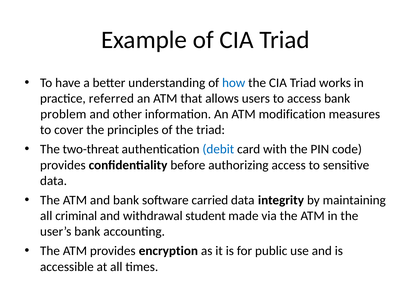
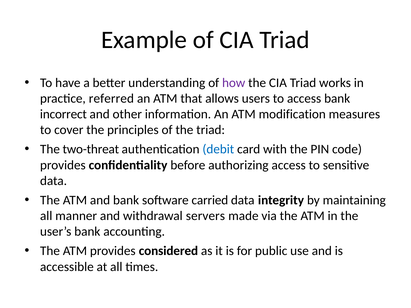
how colour: blue -> purple (234, 83)
problem: problem -> incorrect (63, 114)
criminal: criminal -> manner (76, 216)
student: student -> servers (205, 216)
encryption: encryption -> considered (168, 251)
